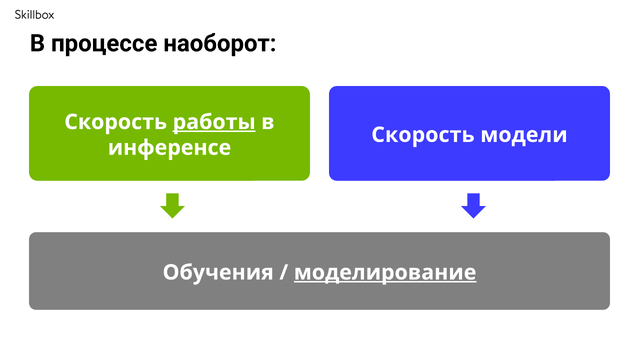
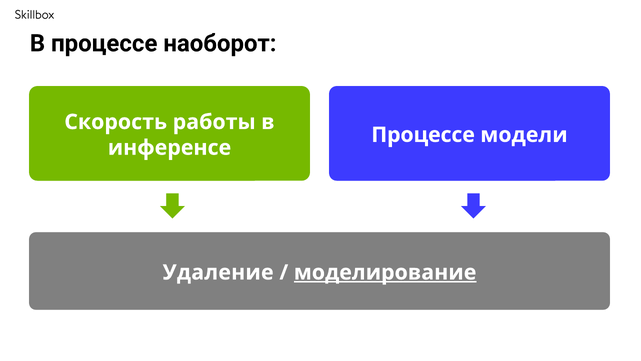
работы underline: present -> none (214, 122)
Скорость: Скорость -> Процессе (423, 135)
Обучения: Обучения -> Удаление (218, 272)
